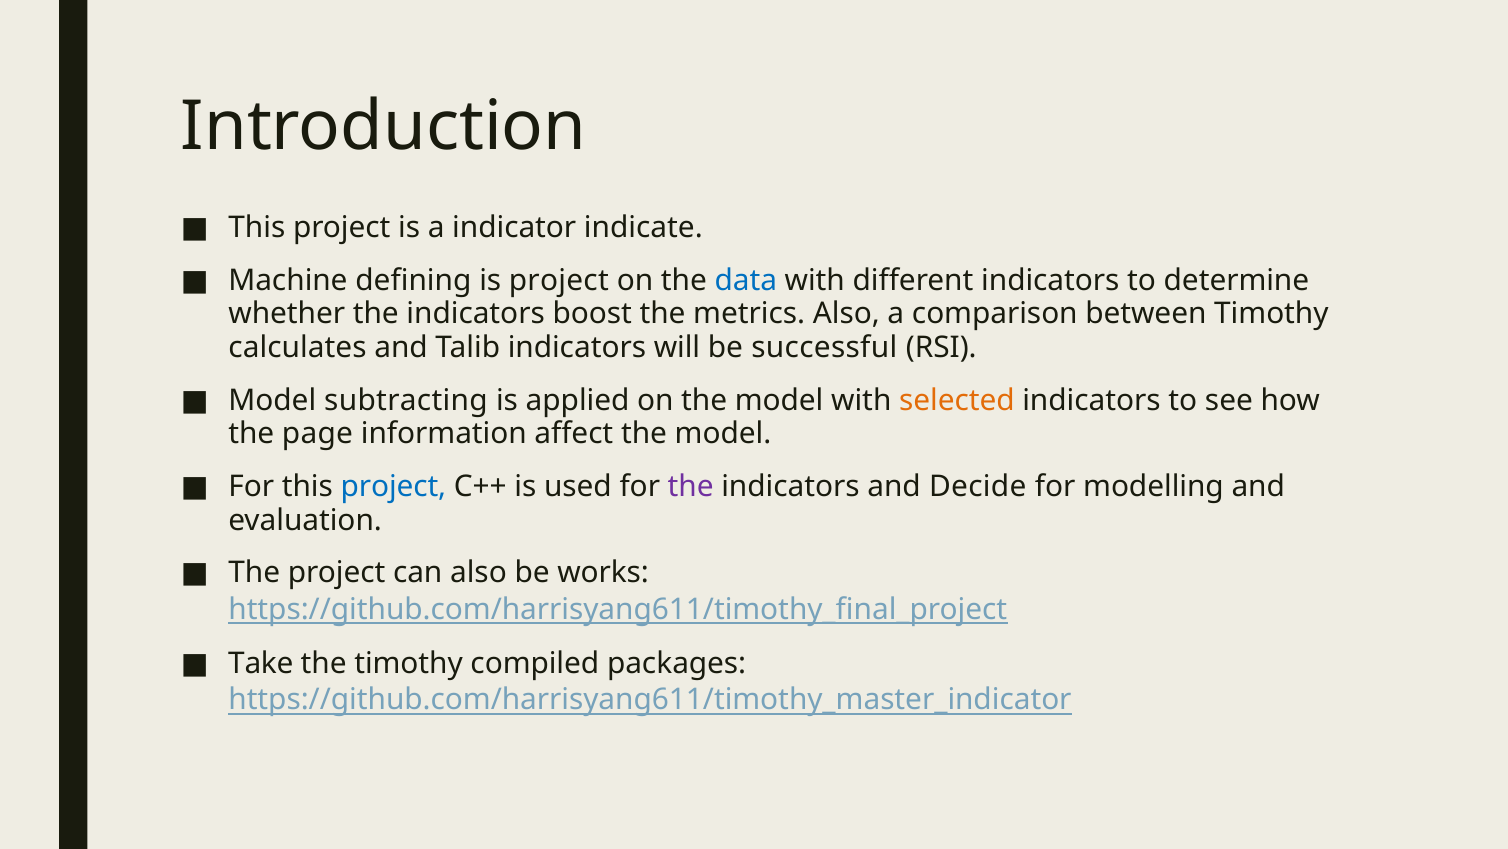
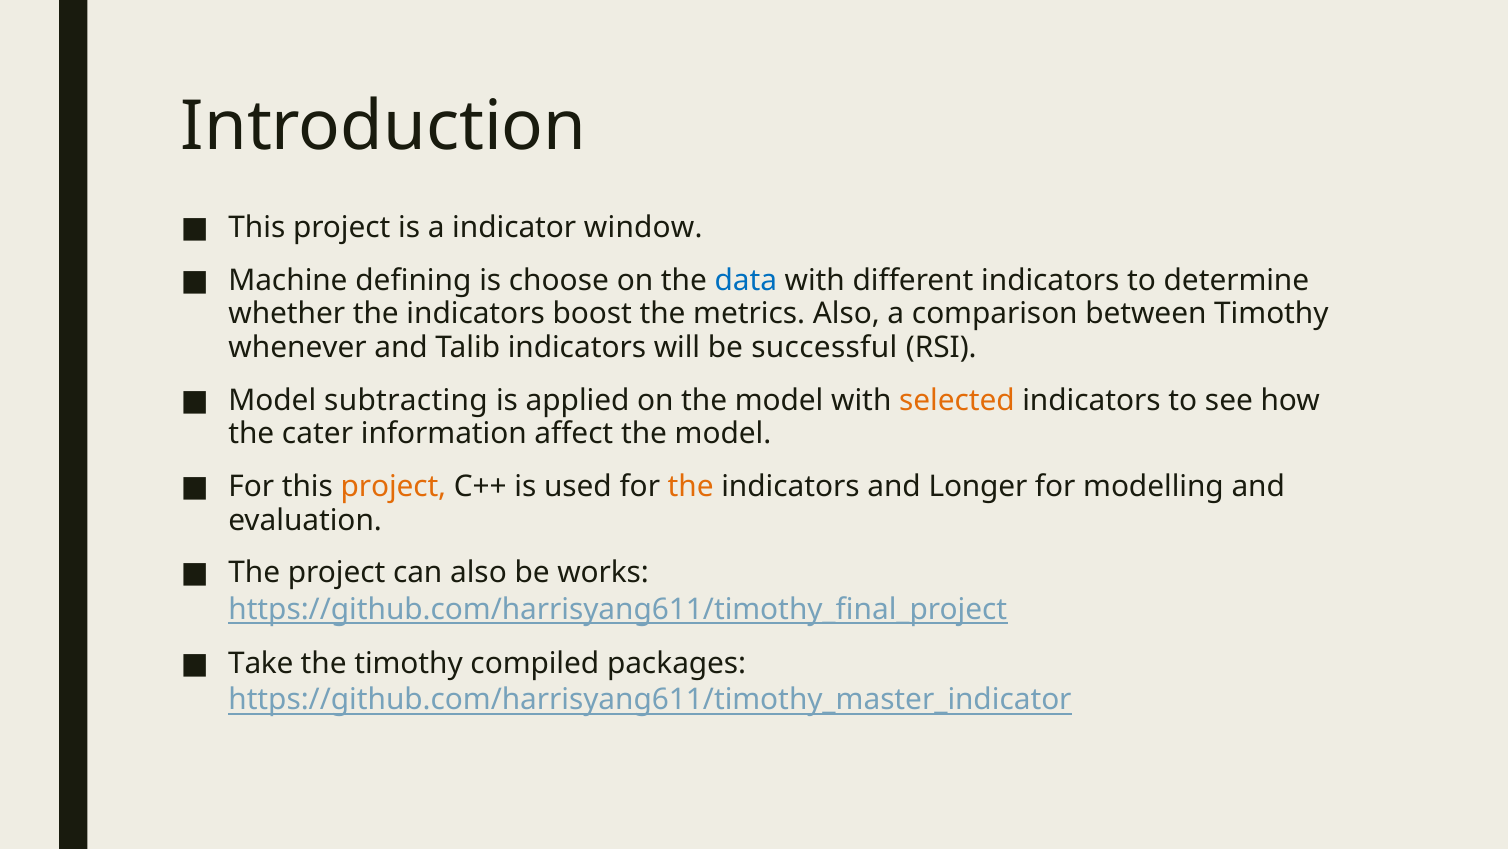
indicate: indicate -> window (643, 227)
is project: project -> choose (559, 280)
calculates: calculates -> whenever (298, 347)
page: page -> cater (318, 434)
project colour: blue -> orange (393, 486)
the colour: purple -> orange (691, 486)
Decide: Decide -> Longer (978, 486)
